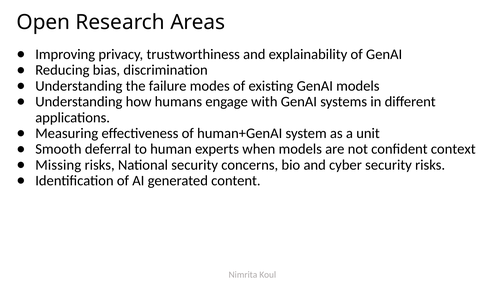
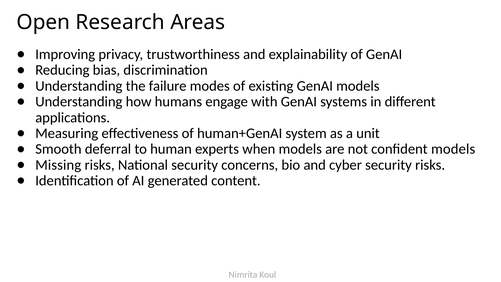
confident context: context -> models (453, 149)
